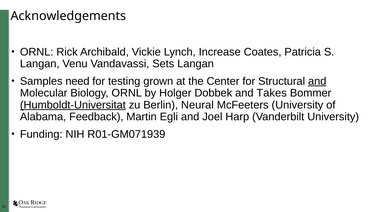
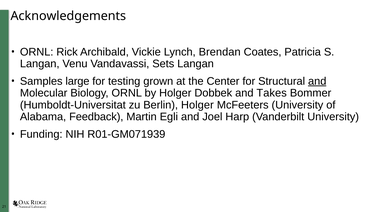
Increase: Increase -> Brendan (220, 52)
need: need -> large (77, 81)
Humboldt-Universitat underline: present -> none (73, 105)
Berlin Neural: Neural -> Holger (197, 105)
